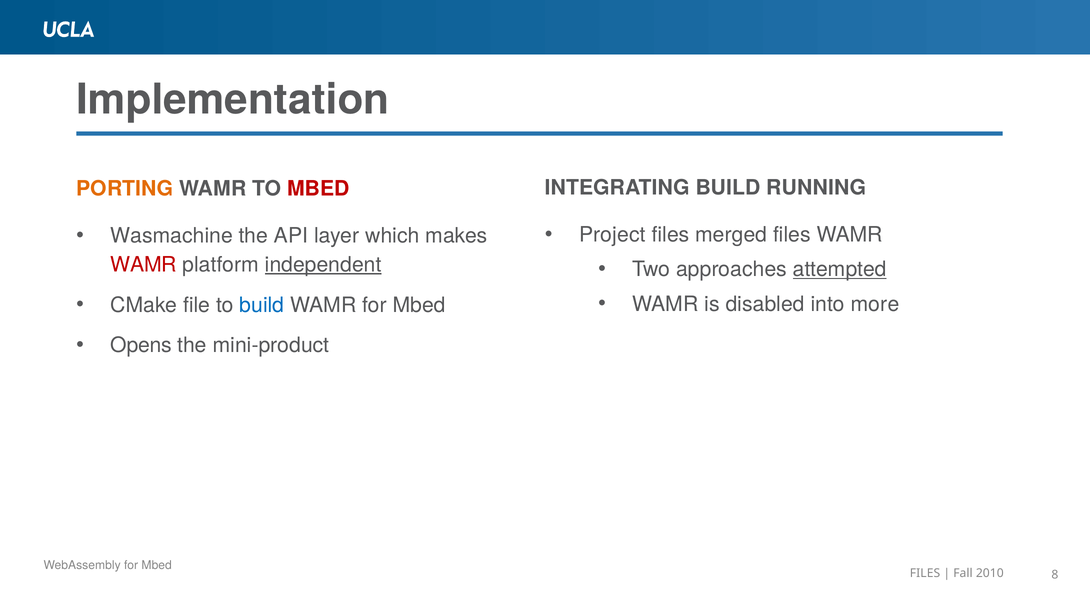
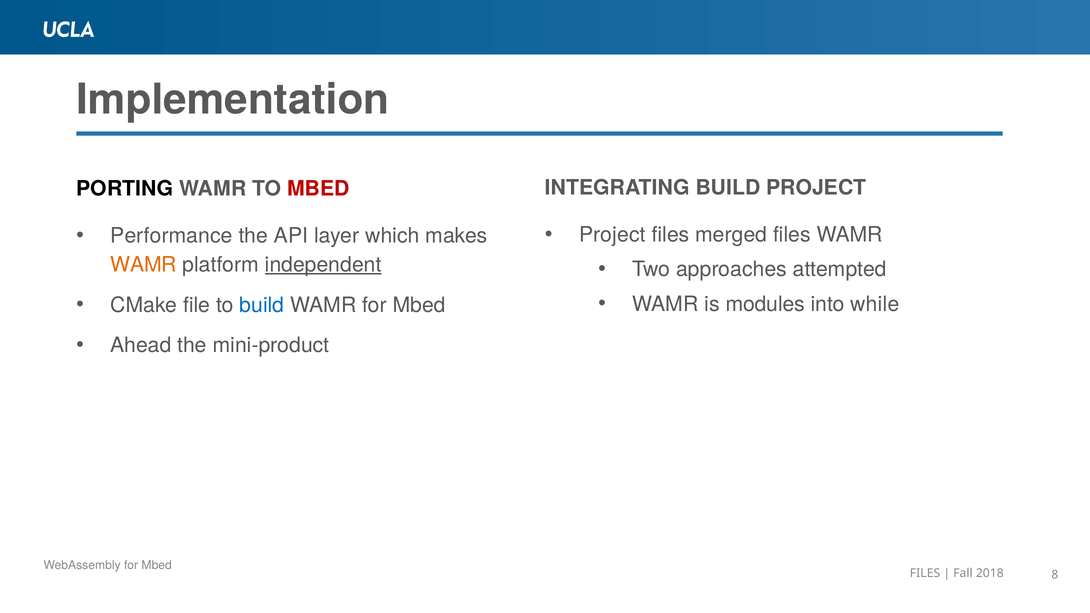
BUILD RUNNING: RUNNING -> PROJECT (816, 188)
PORTING colour: orange -> black (125, 189)
Wasmachine: Wasmachine -> Performance (172, 236)
WAMR colour: red -> orange (144, 265)
attempted underline: present -> none (840, 269)
disabled: disabled -> modules (765, 304)
more: more -> while (875, 304)
Opens: Opens -> Ahead (141, 346)
2010: 2010 -> 2018 (990, 573)
